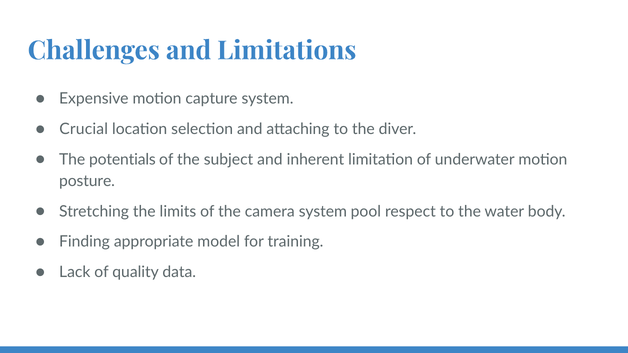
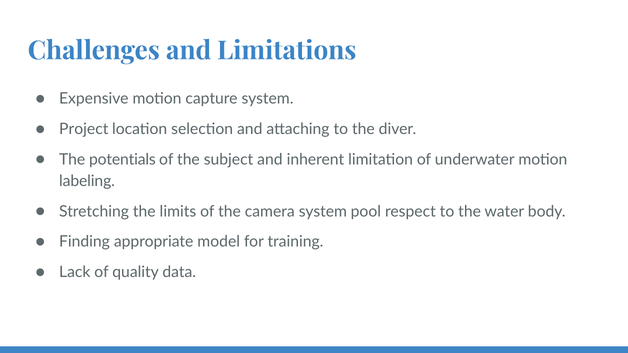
Crucial: Crucial -> Project (84, 129)
posture: posture -> labeling (87, 181)
